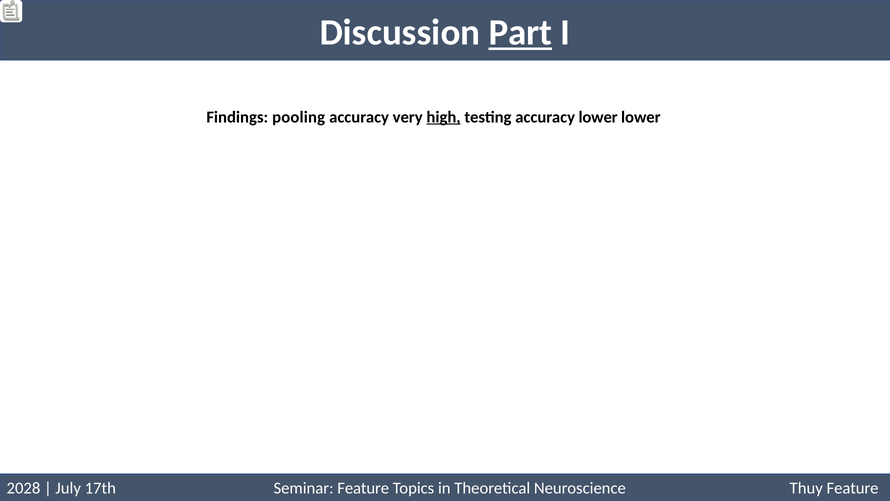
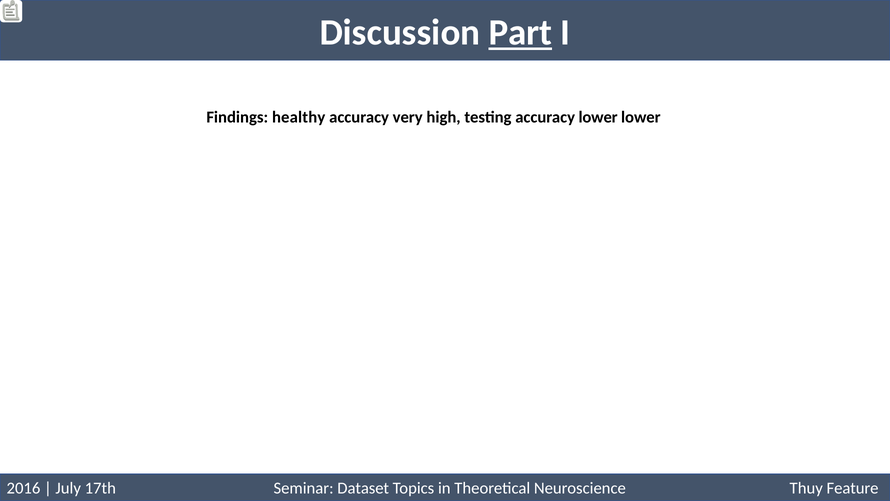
pooling: pooling -> healthy (299, 117)
high underline: present -> none (444, 117)
2028: 2028 -> 2016 (23, 488)
Seminar Feature: Feature -> Dataset (363, 488)
